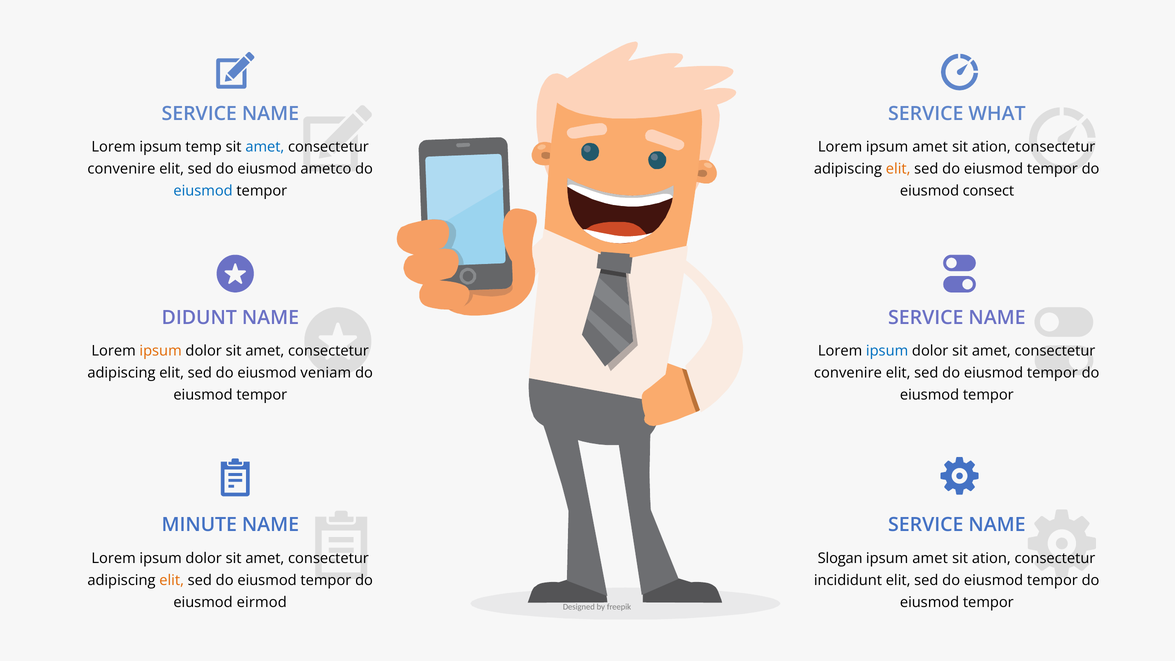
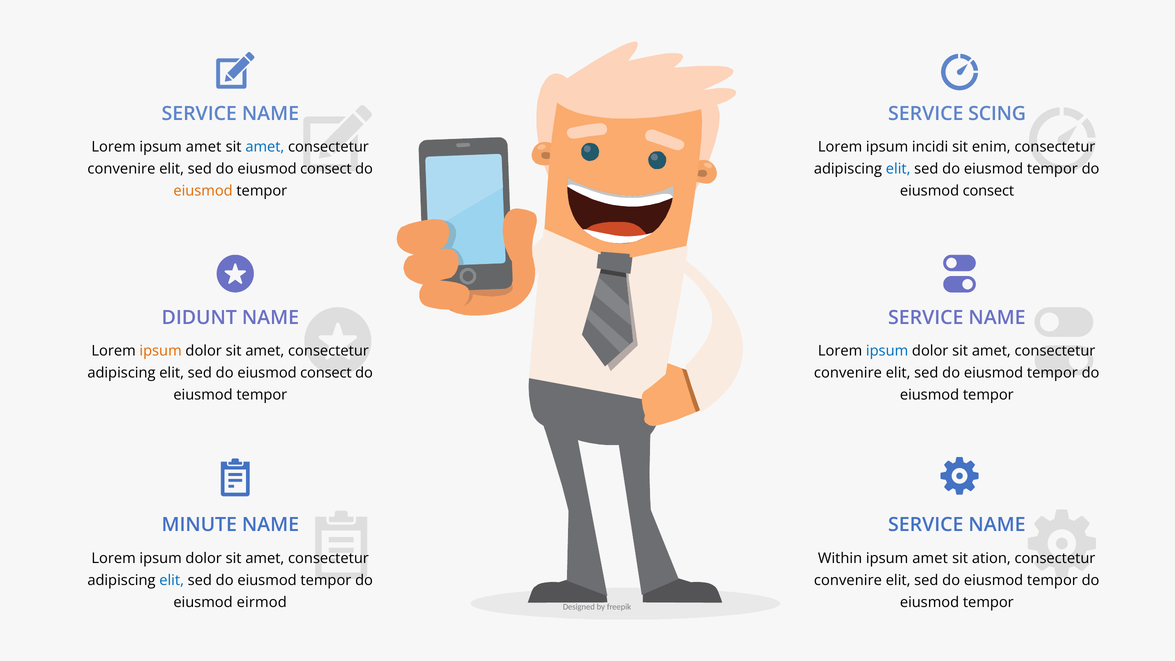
WHAT: WHAT -> SCING (997, 114)
Lorem ipsum temp: temp -> amet (204, 147)
Lorem ipsum amet: amet -> incidi (930, 147)
ation: ation -> enim (991, 147)
ametco: ametco -> consect (326, 169)
elit colour: orange -> blue (898, 169)
eiusmod colour: blue -> orange (203, 191)
veniam: veniam -> consect (326, 373)
Slogan: Slogan -> Within (840, 558)
elit colour: orange -> blue (172, 580)
incididunt: incididunt -> convenire (848, 580)
